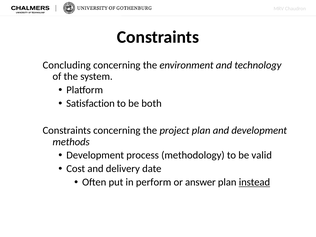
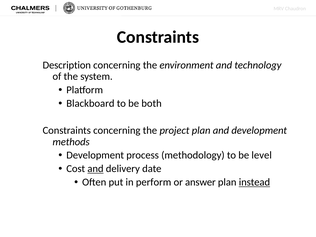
Concluding: Concluding -> Description (67, 65)
Satisfaction: Satisfaction -> Blackboard (90, 103)
valid: valid -> level (262, 155)
and underline: none -> present (95, 169)
